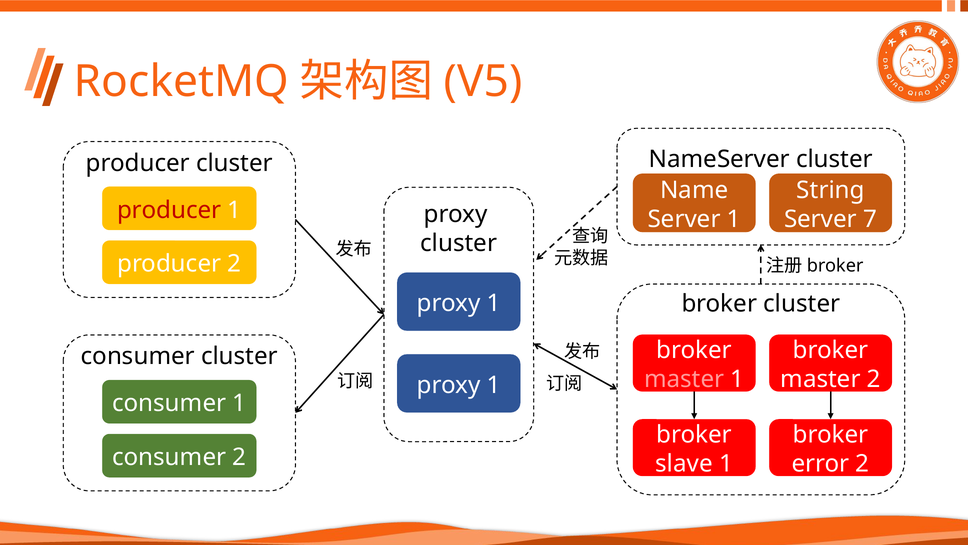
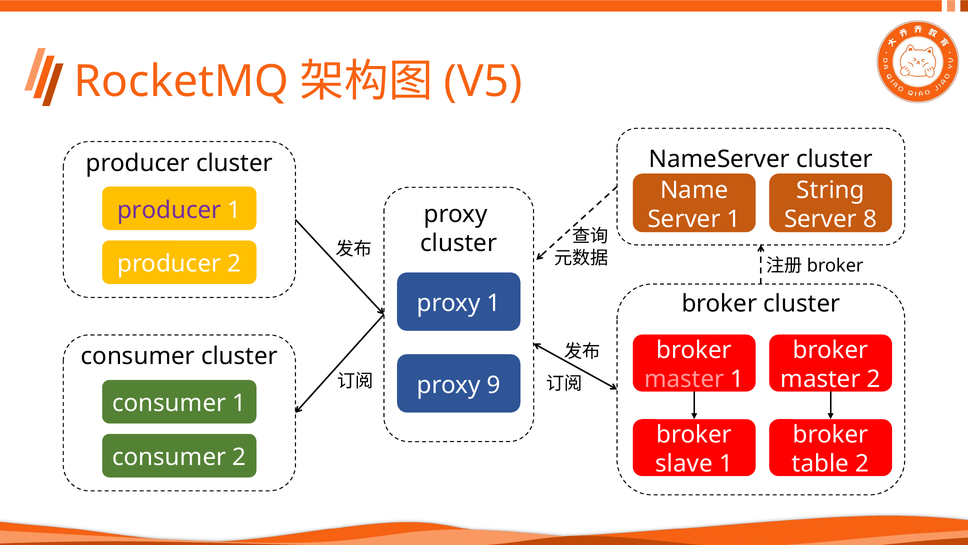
producer colour: red -> purple (169, 210)
7: 7 -> 8 (870, 219)
1: 1 -> 9 (494, 385)
error: error -> table (821, 463)
